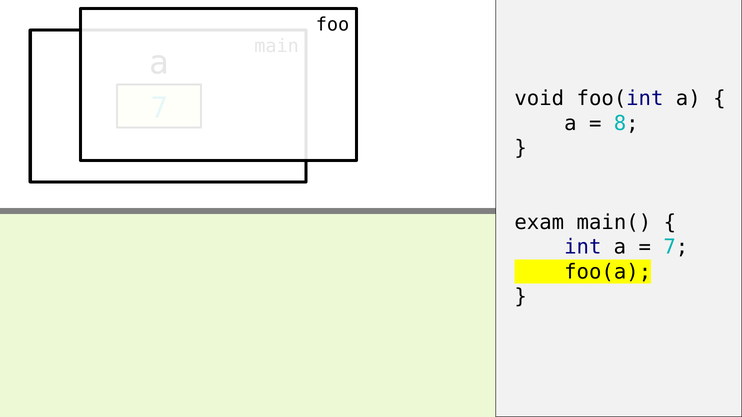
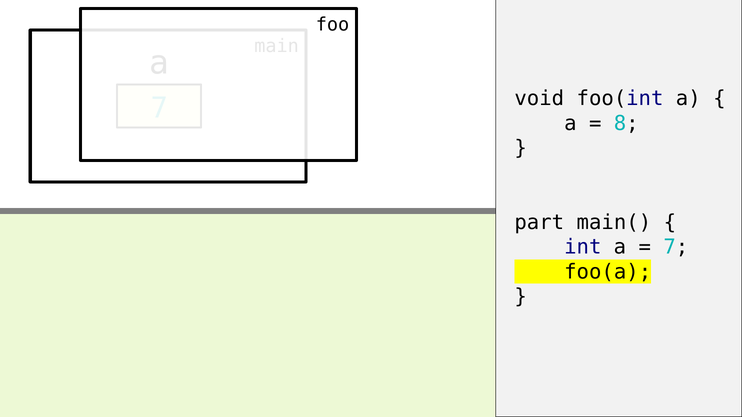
exam: exam -> part (539, 222)
